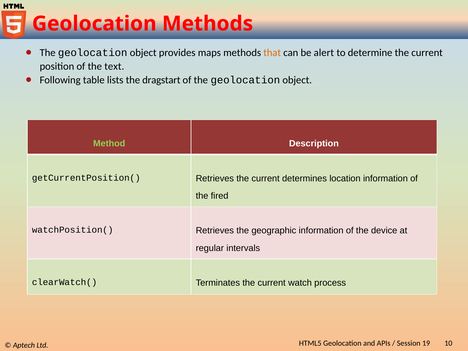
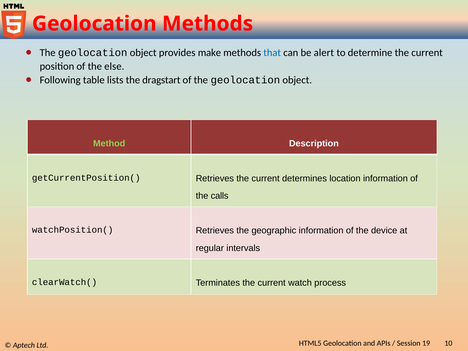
maps: maps -> make (209, 53)
that colour: orange -> blue (272, 53)
text: text -> else (114, 66)
fired: fired -> calls (220, 196)
